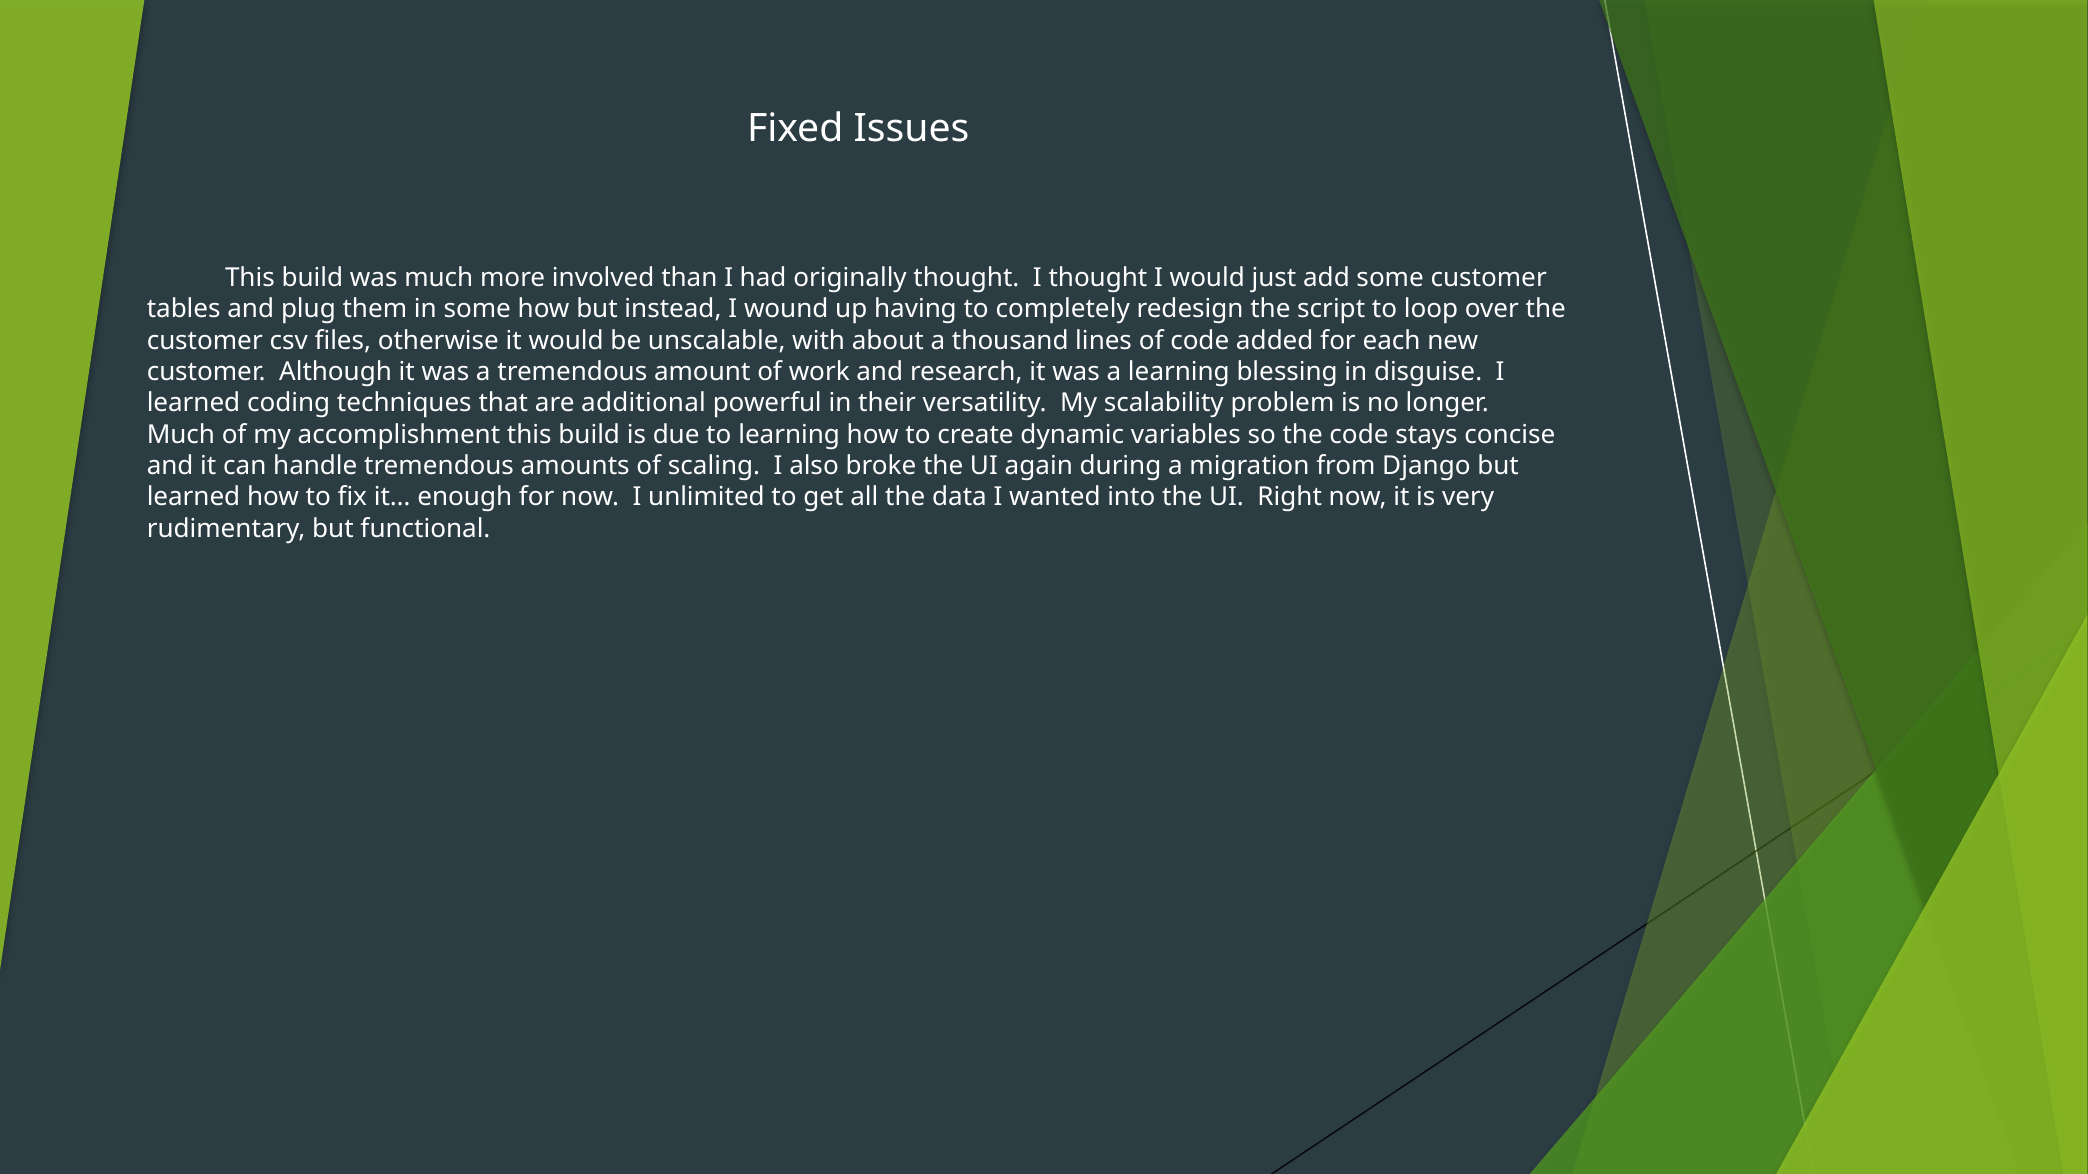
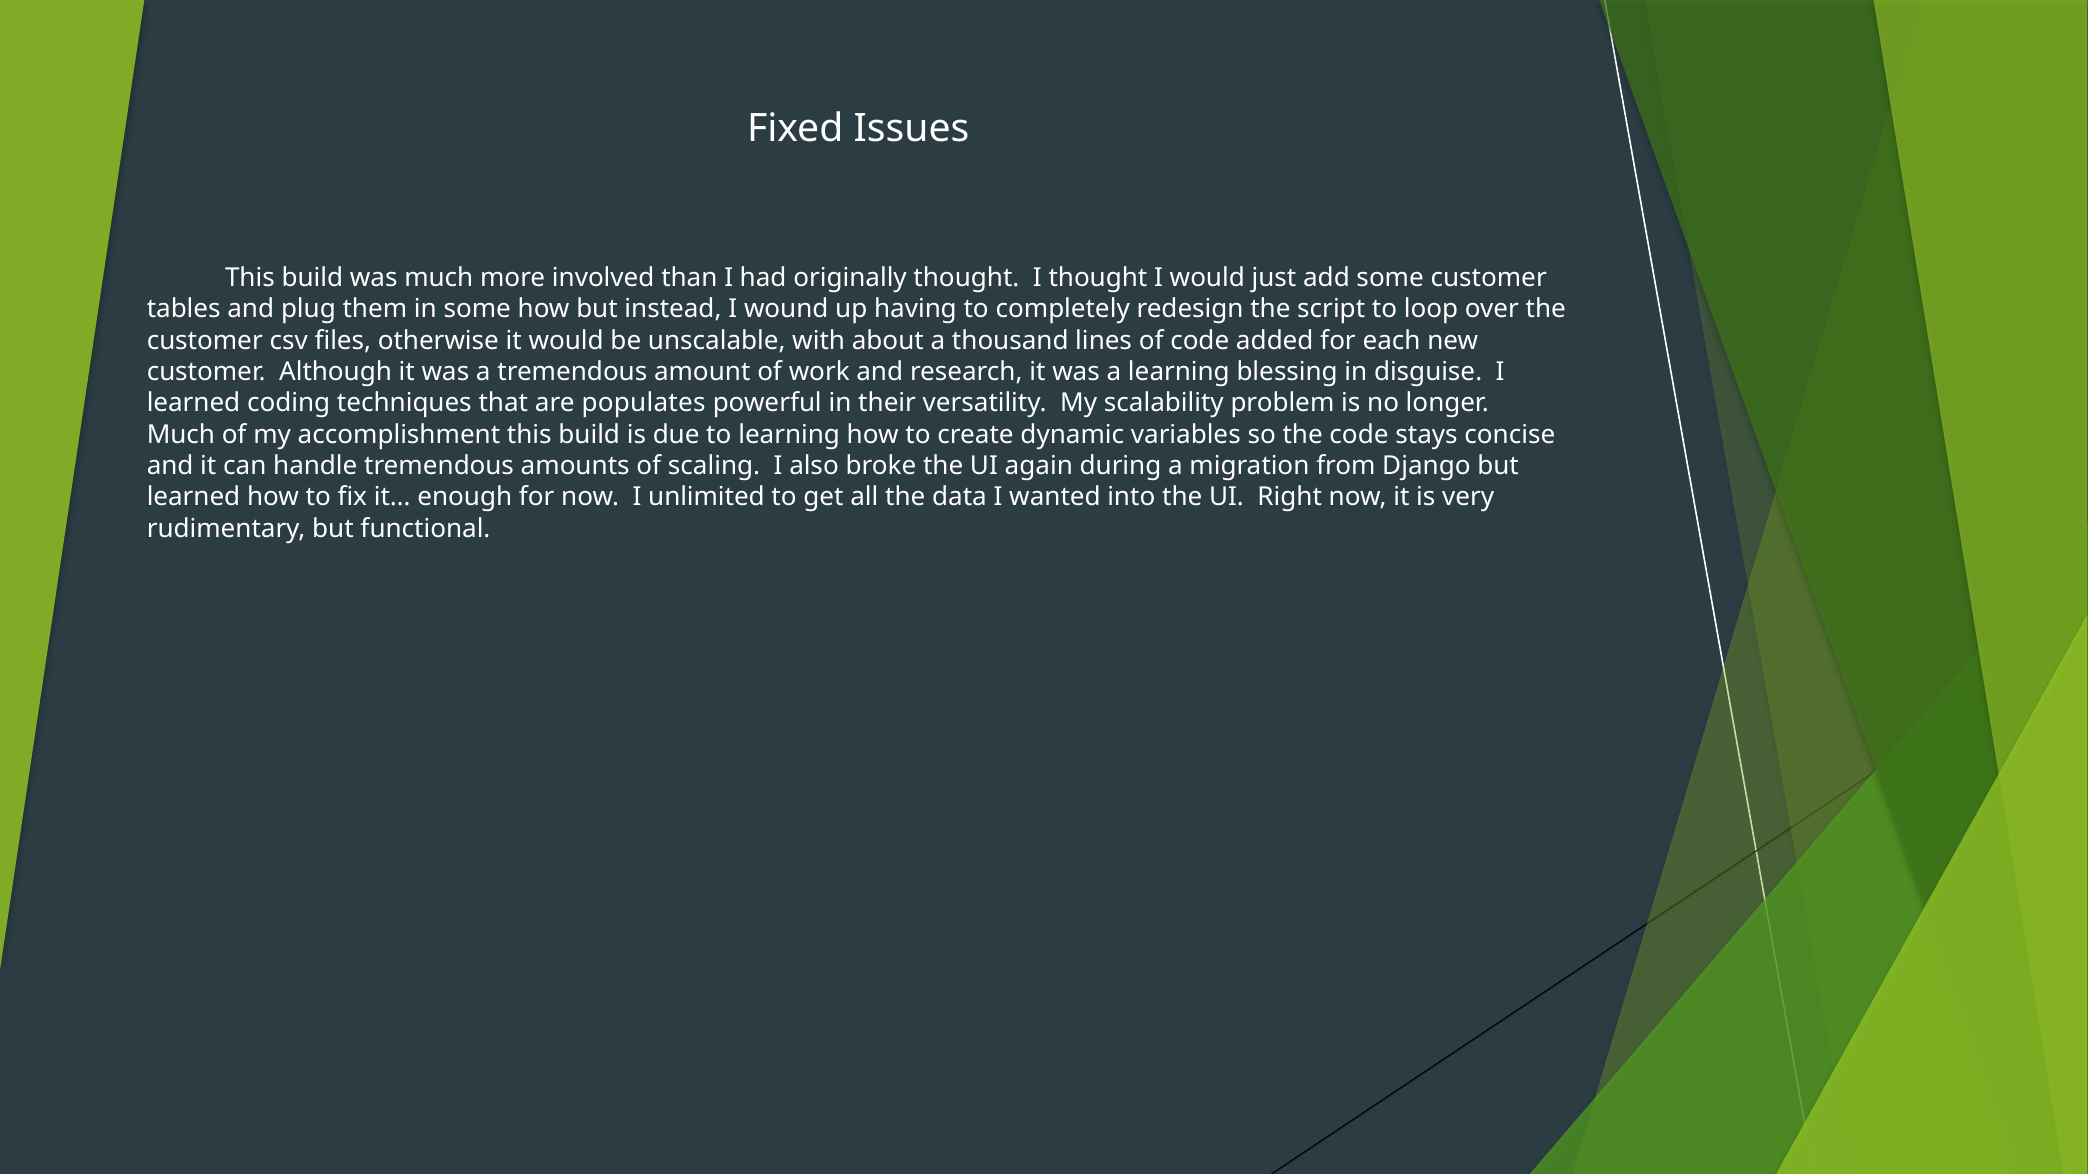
additional: additional -> populates (644, 403)
